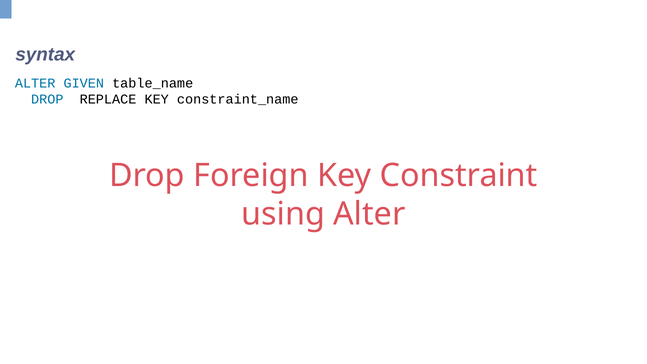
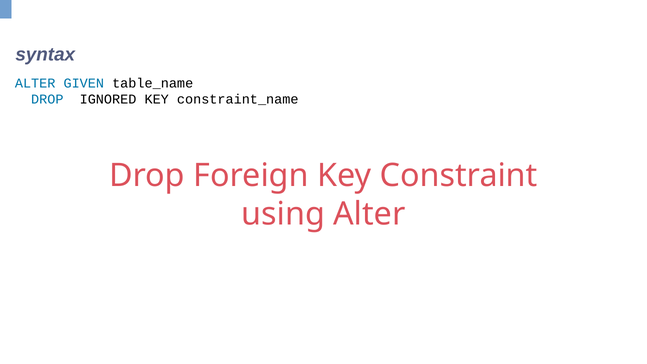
REPLACE: REPLACE -> IGNORED (108, 99)
